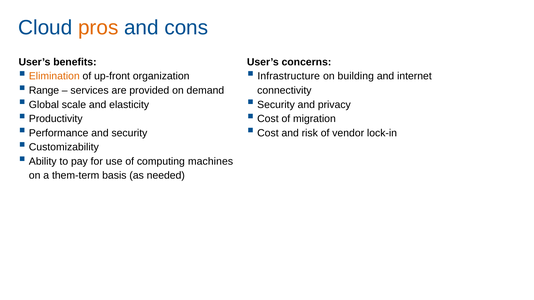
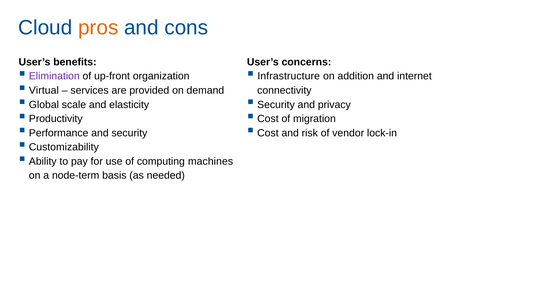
Elimination colour: orange -> purple (54, 76)
building: building -> addition (356, 76)
Range: Range -> Virtual (44, 91)
them-term: them-term -> node-term (76, 176)
